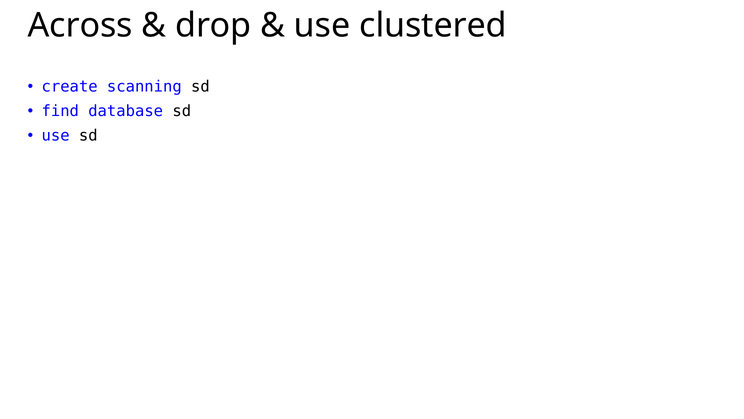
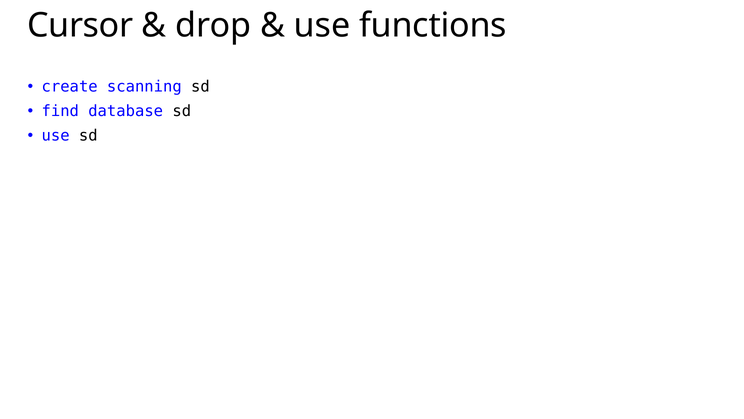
Across: Across -> Cursor (80, 26)
clustered: clustered -> functions (433, 26)
